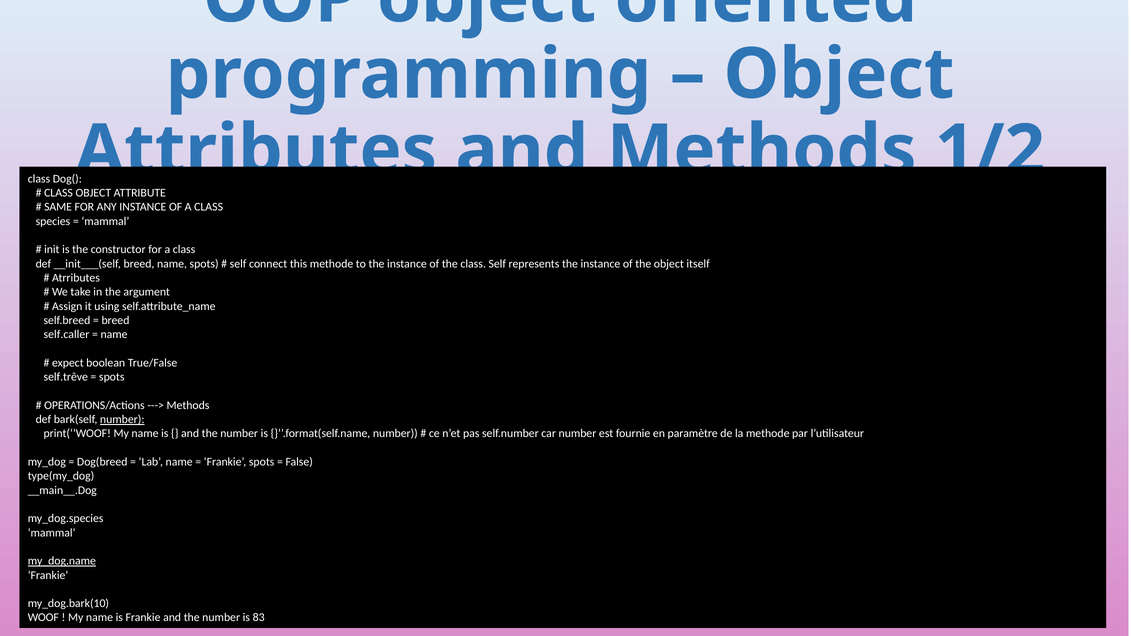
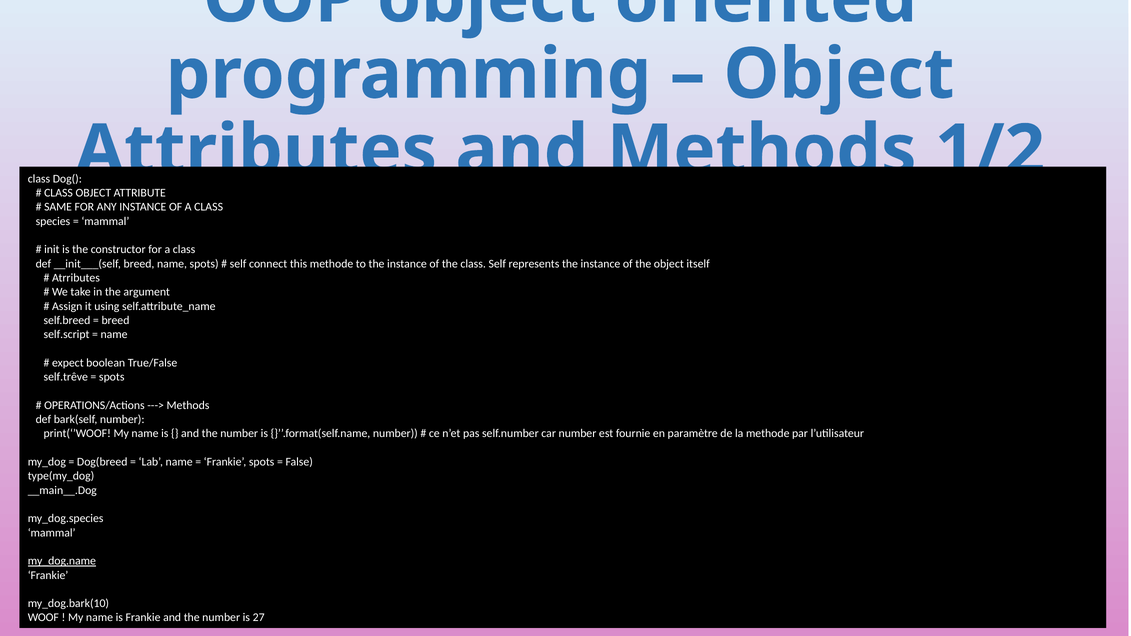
self.caller: self.caller -> self.script (67, 335)
number underline: present -> none (122, 420)
83: 83 -> 27 (259, 618)
